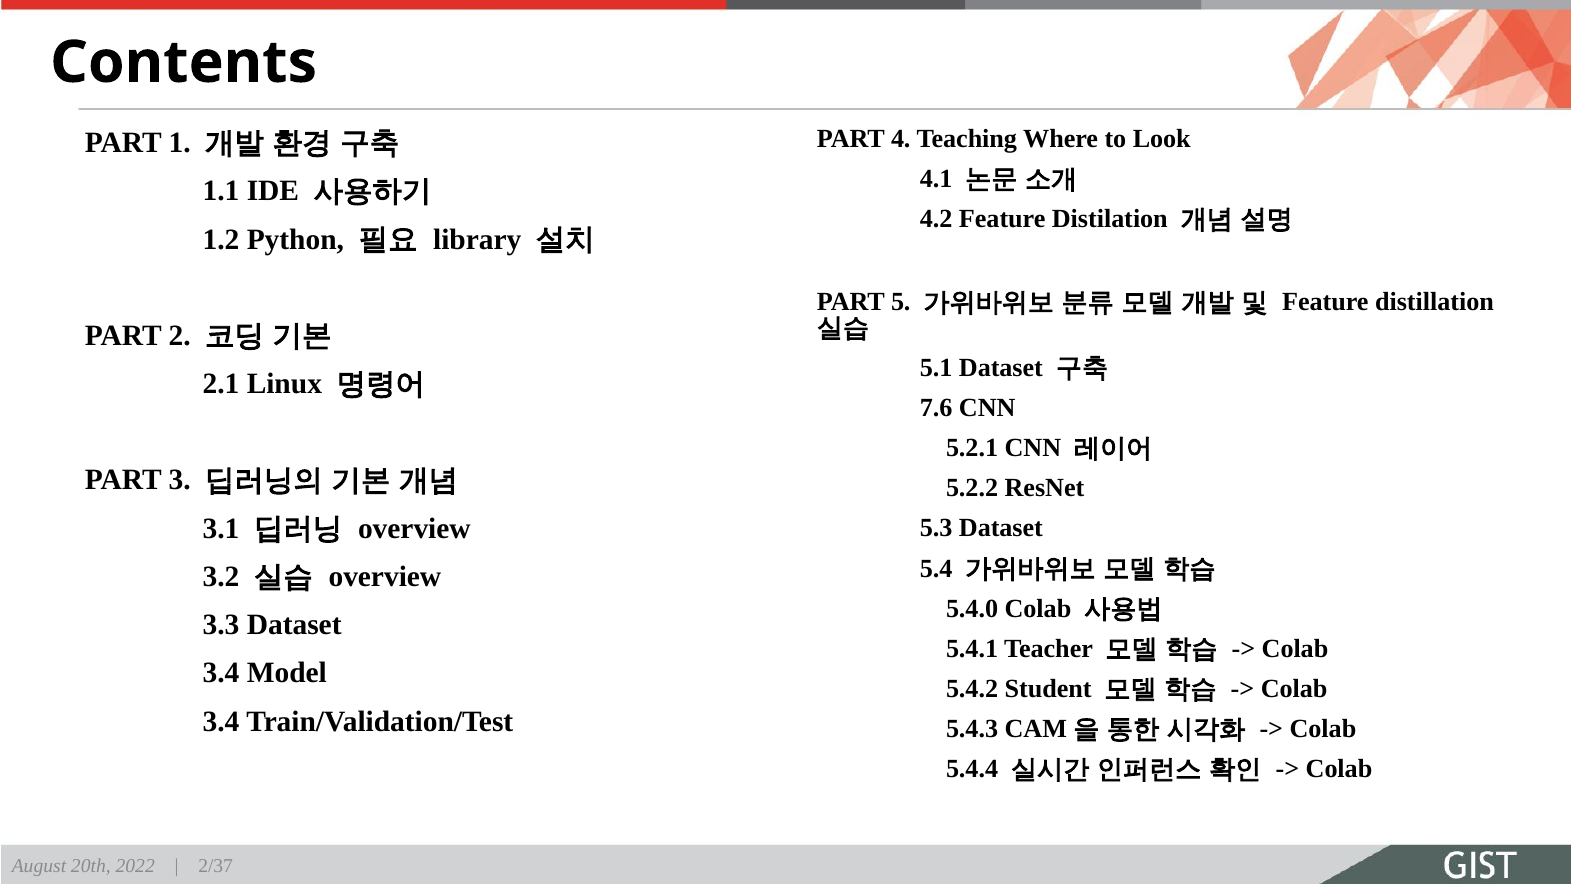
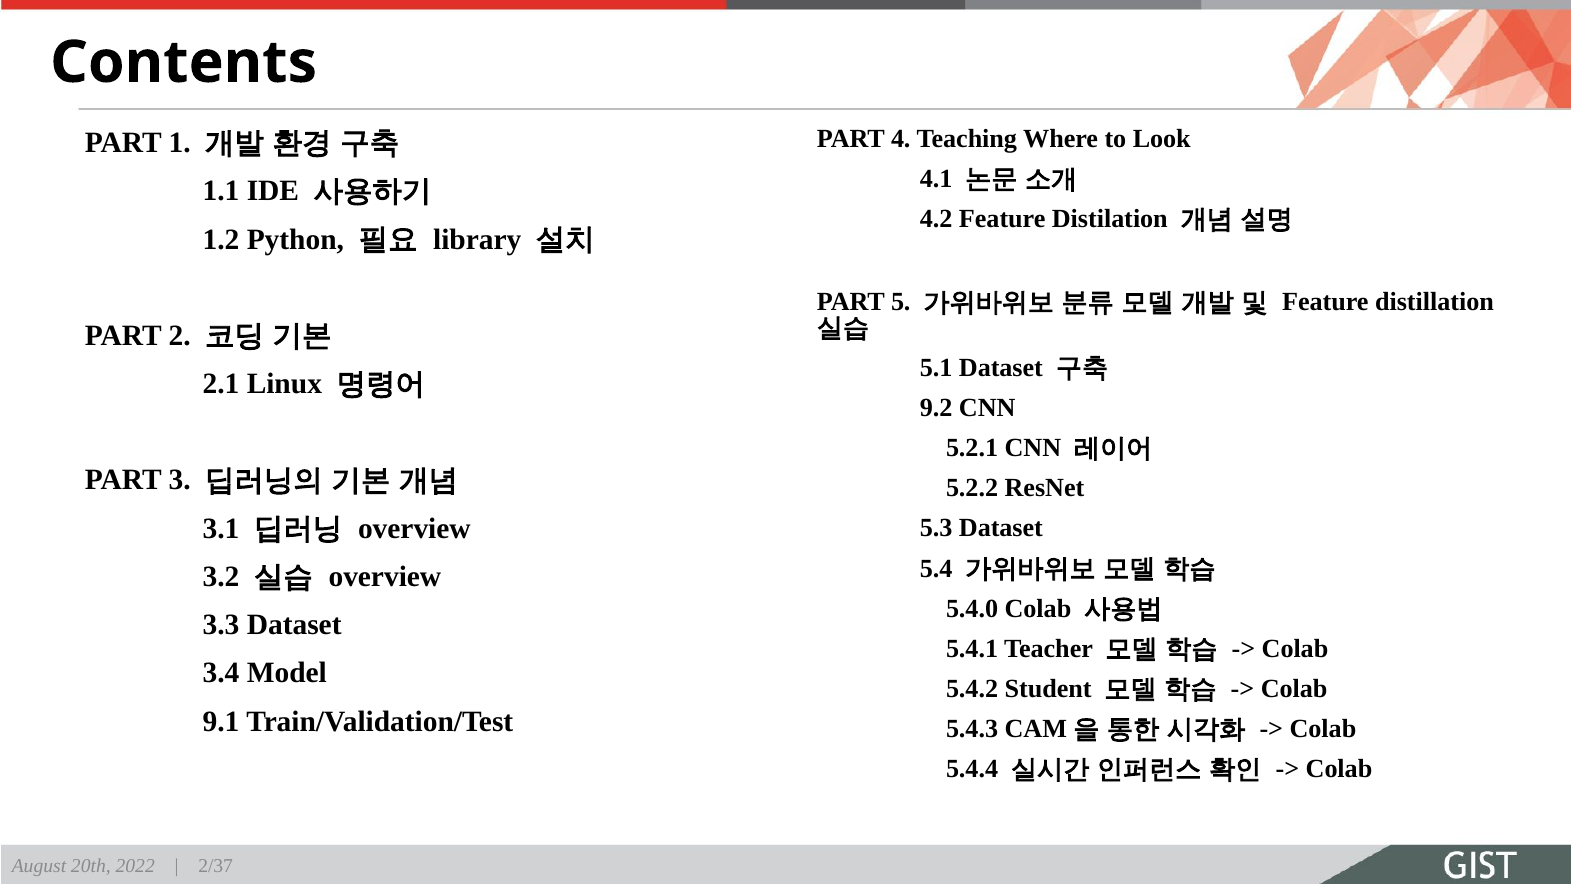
7.6: 7.6 -> 9.2 (936, 408)
3.4: 3.4 -> 9.1 (221, 721)
